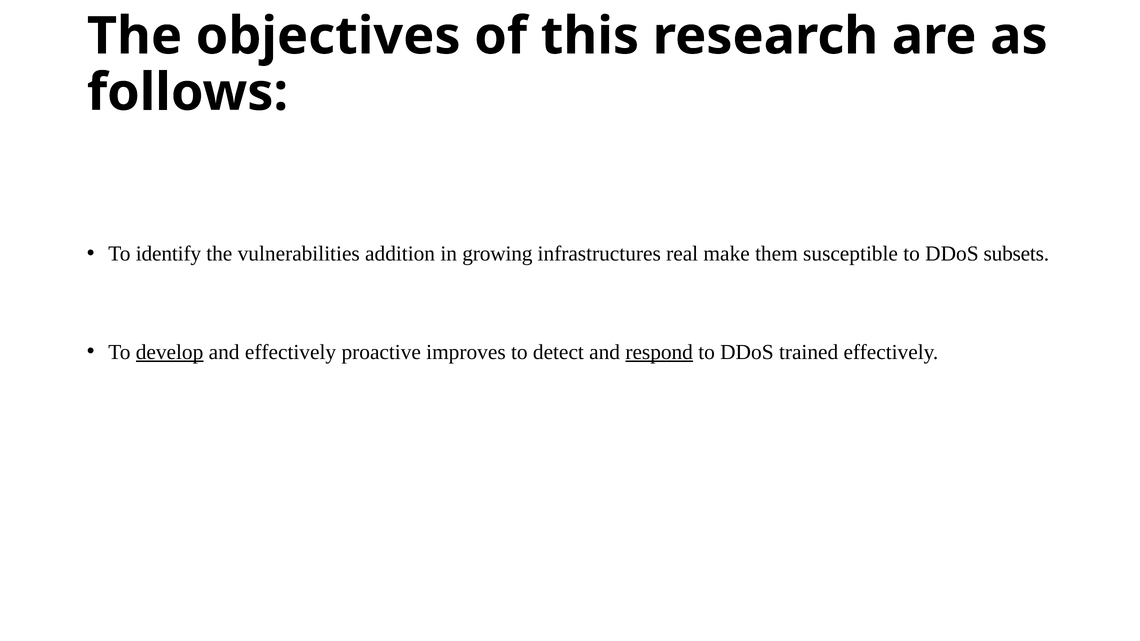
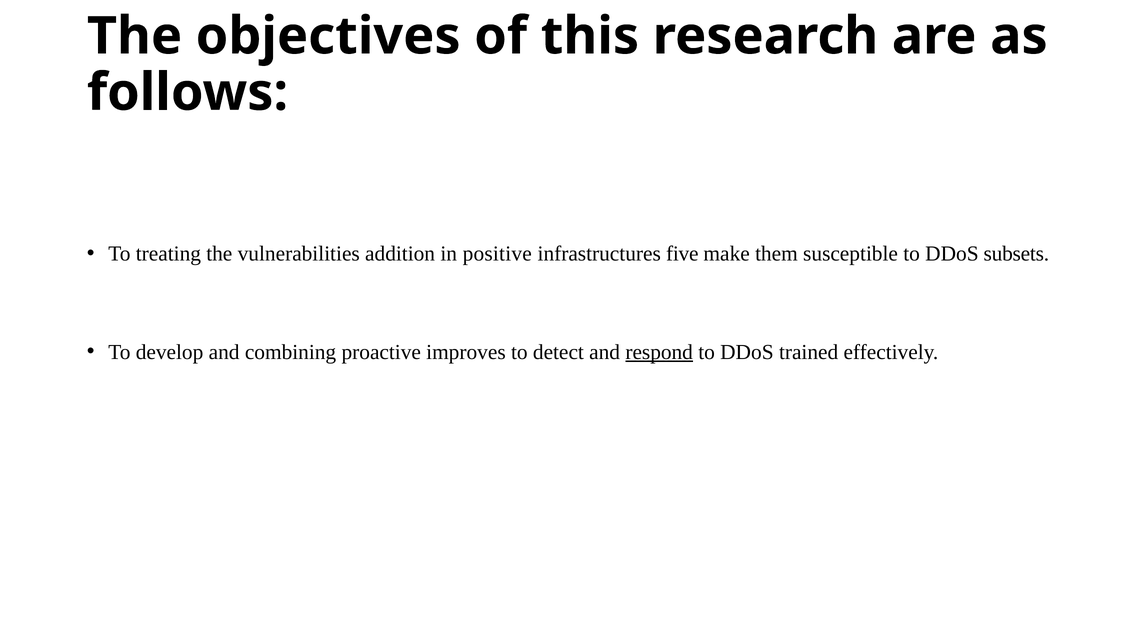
identify: identify -> treating (168, 254)
growing: growing -> positive (497, 254)
real: real -> five (682, 254)
develop underline: present -> none (170, 352)
and effectively: effectively -> combining (291, 352)
